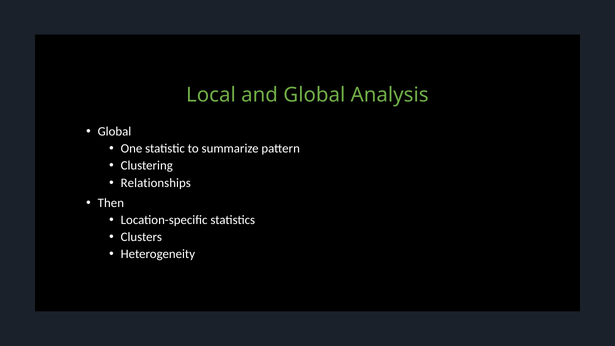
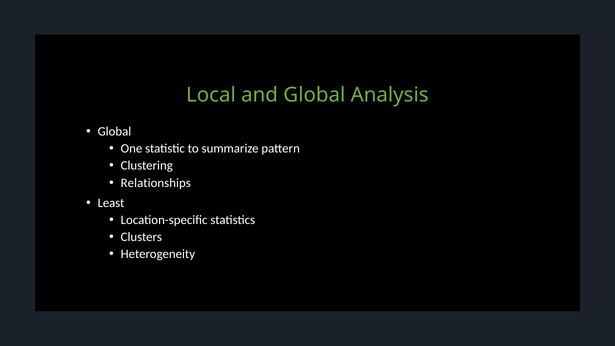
Then: Then -> Least (111, 203)
